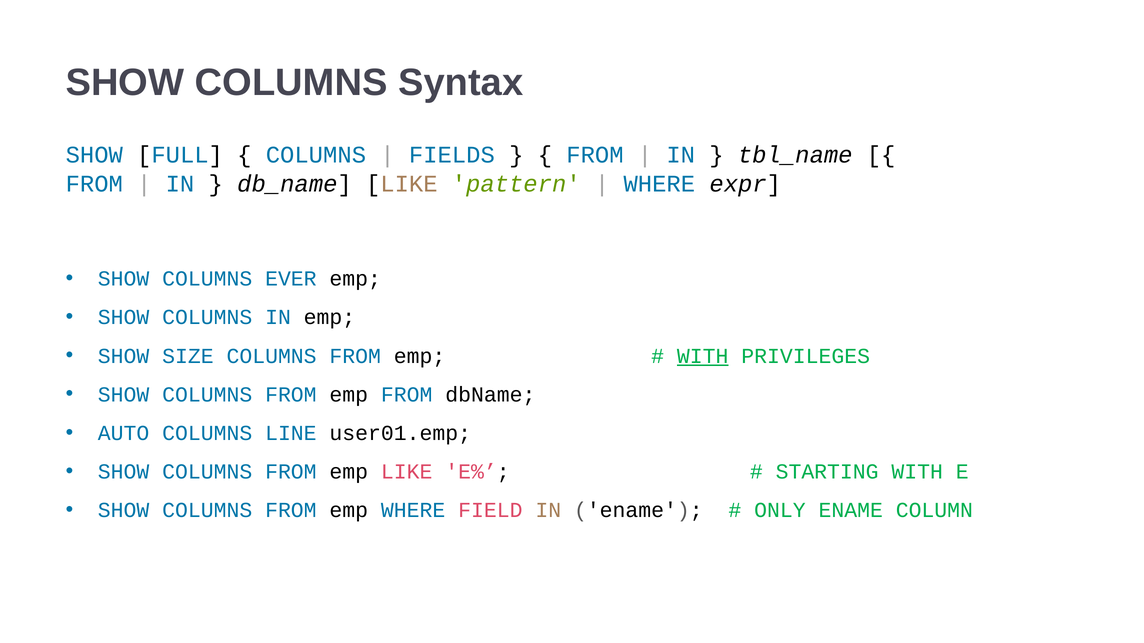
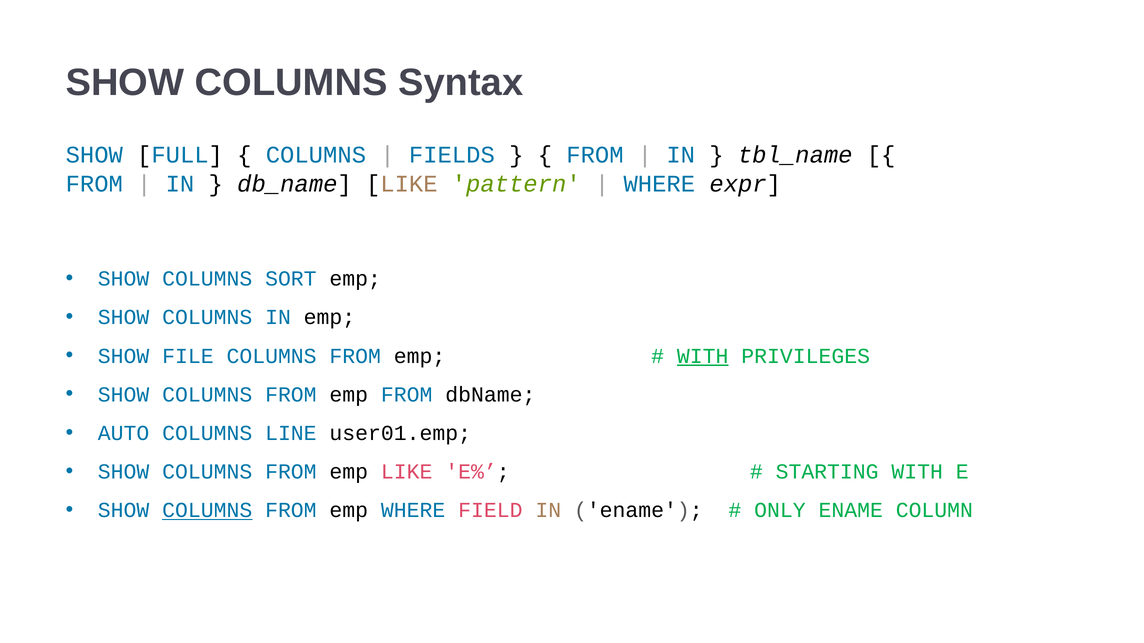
EVER: EVER -> SORT (291, 279)
SIZE: SIZE -> FILE (188, 356)
COLUMNS underline: none -> present (207, 511)
